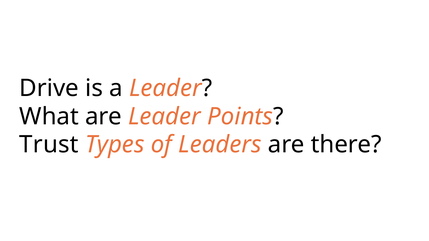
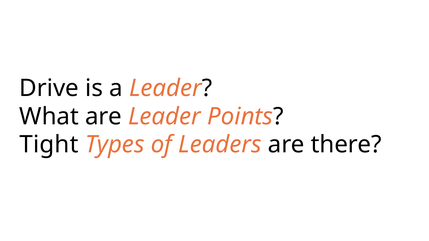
Trust: Trust -> Tight (49, 145)
